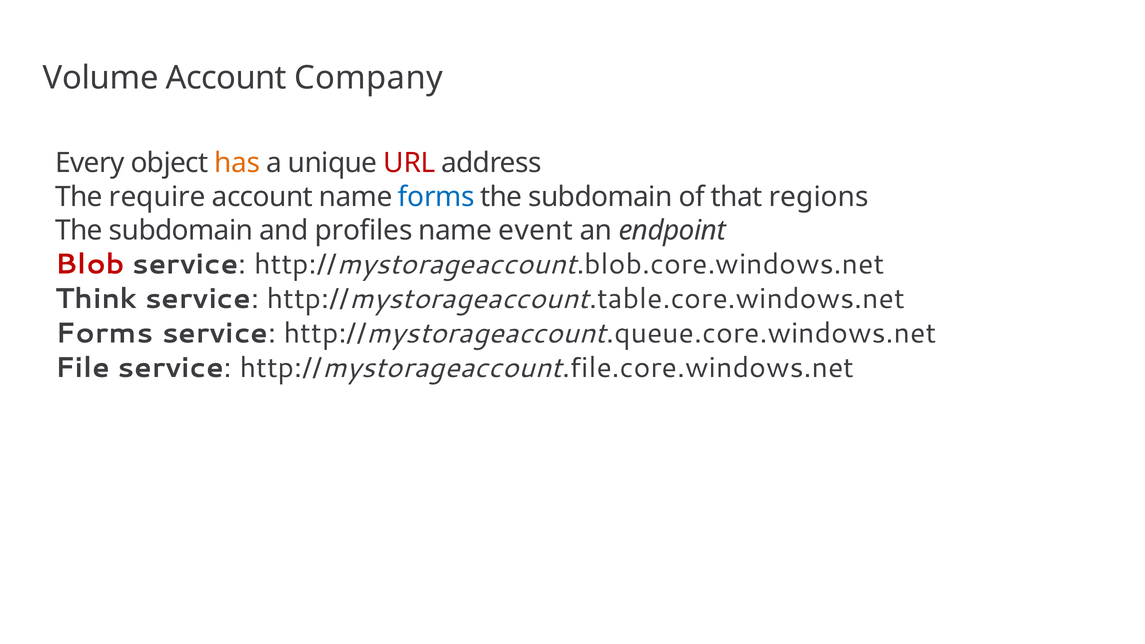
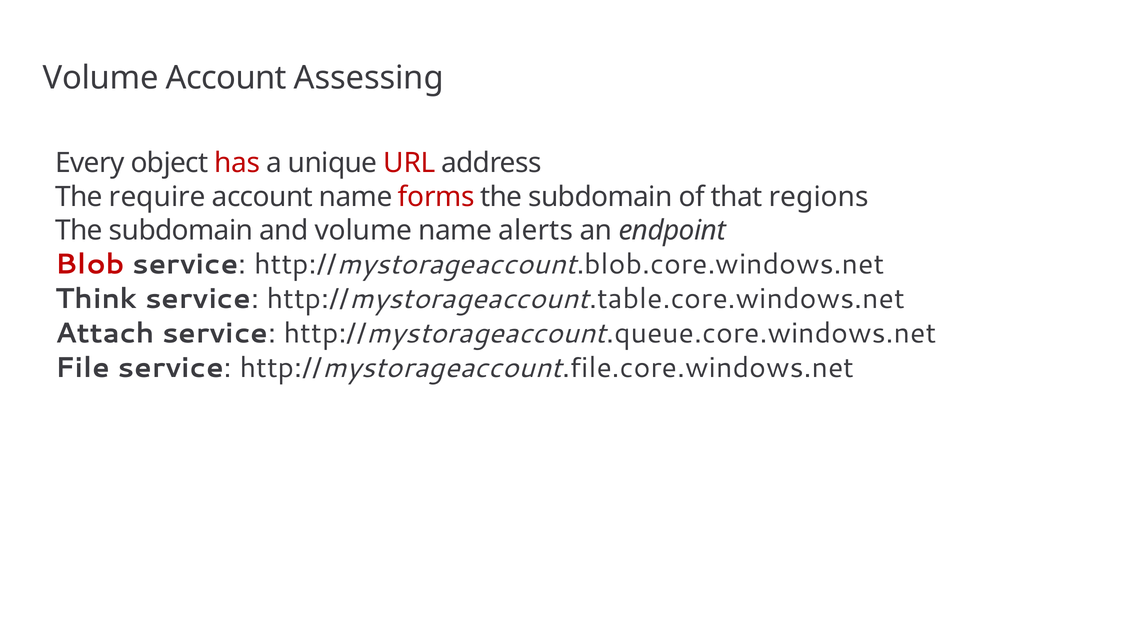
Company: Company -> Assessing (369, 78)
has colour: orange -> red (237, 163)
forms colour: blue -> red (436, 197)
and profiles: profiles -> volume (363, 230)
event: event -> alerts (536, 230)
Forms: Forms -> Attach (105, 333)
